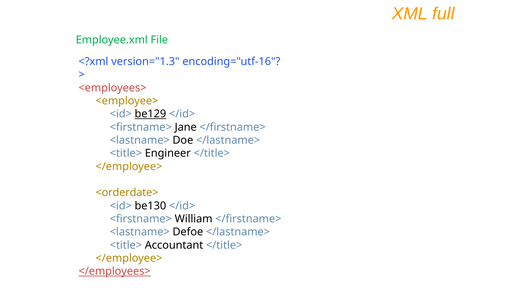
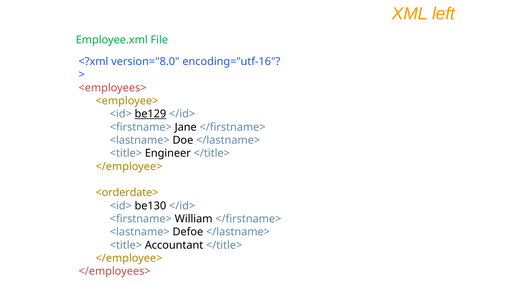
full: full -> left (444, 14)
version="1.3: version="1.3 -> version="8.0 (145, 61)
</employees> underline: present -> none (115, 271)
